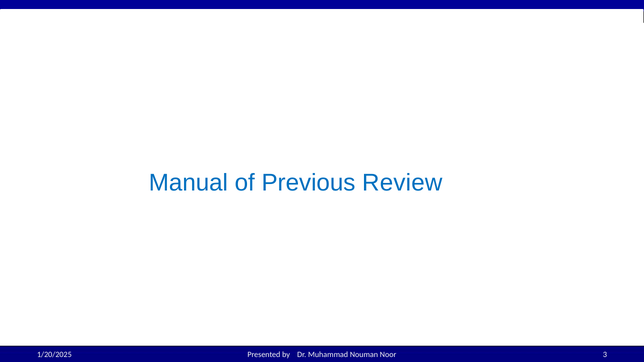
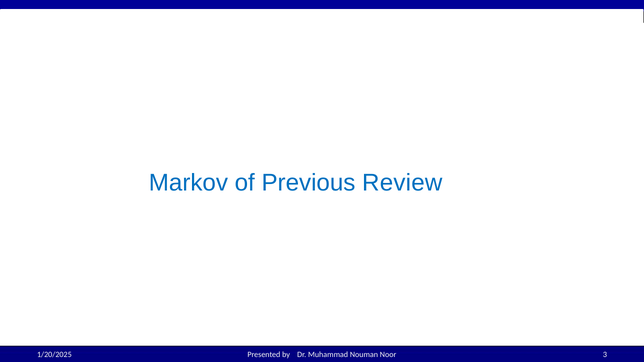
Manual: Manual -> Markov (188, 183)
